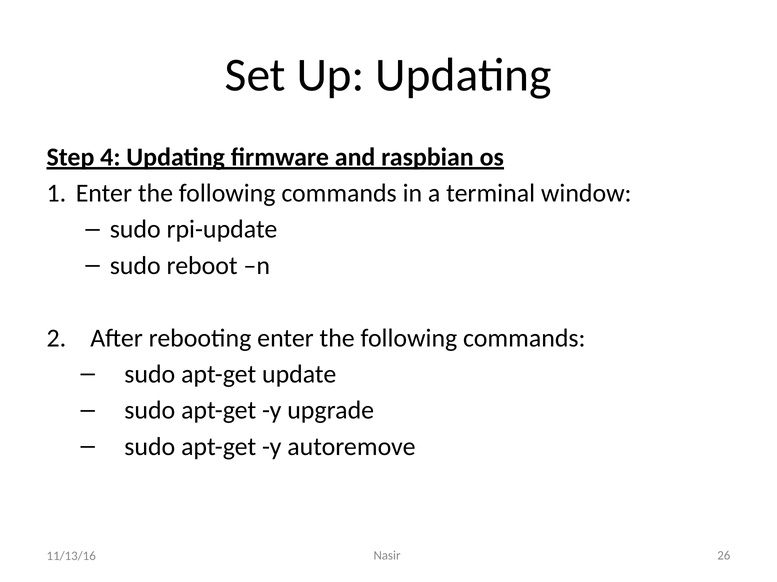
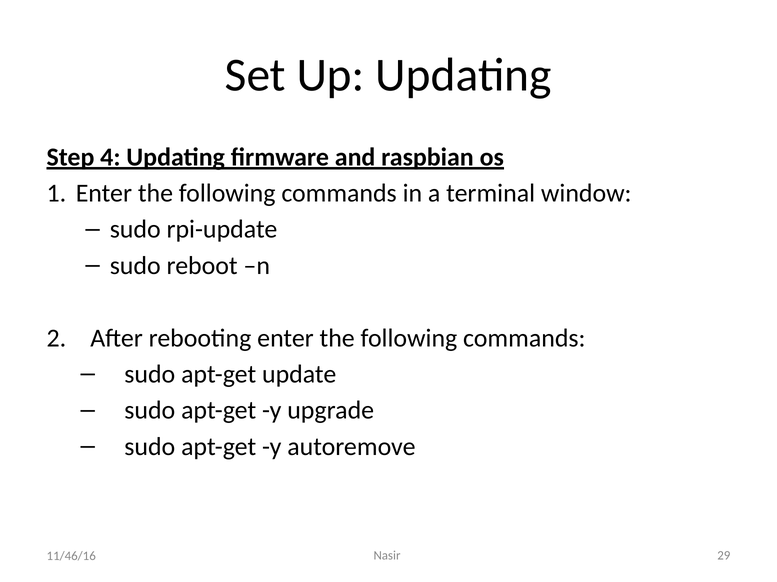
26: 26 -> 29 (724, 556)
11/13/16: 11/13/16 -> 11/46/16 (71, 557)
